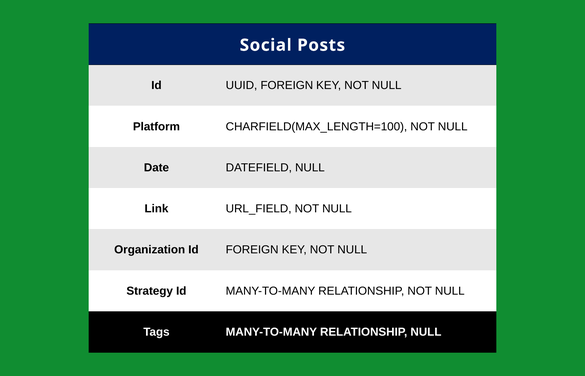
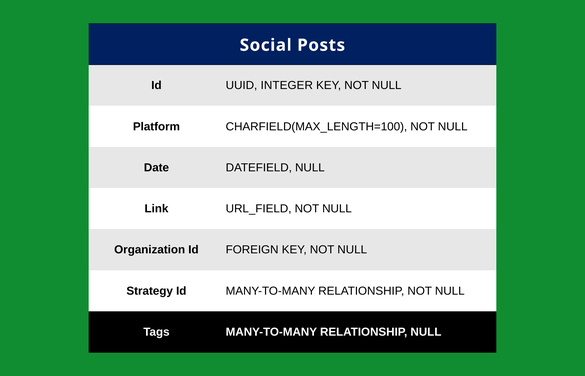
UUID FOREIGN: FOREIGN -> INTEGER (287, 85)
